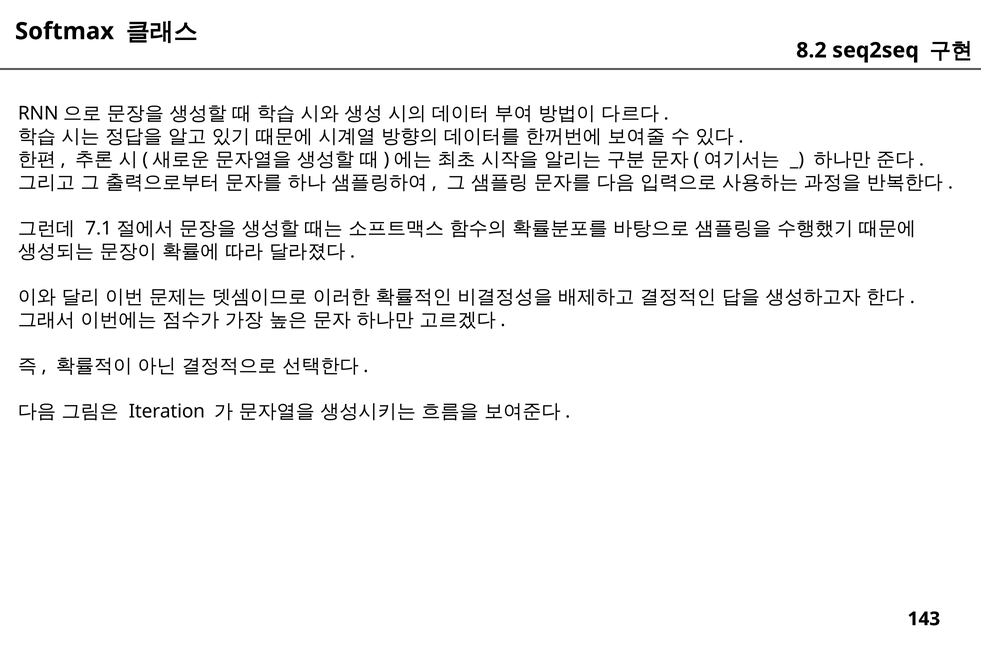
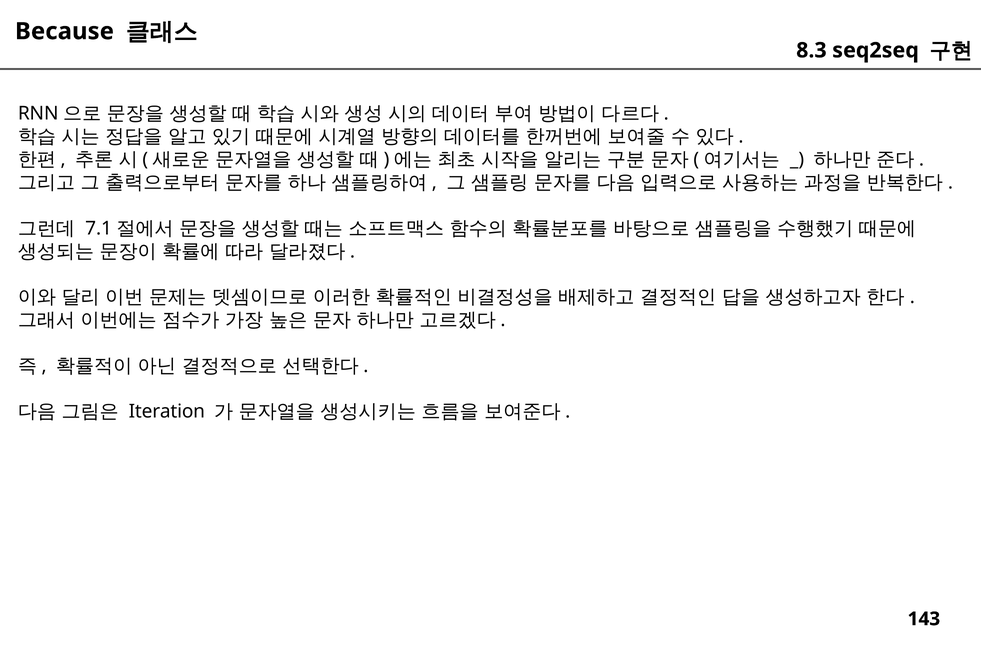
Softmax: Softmax -> Because (64, 31)
8.2: 8.2 -> 8.3 (811, 50)
